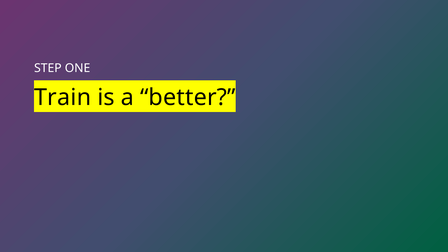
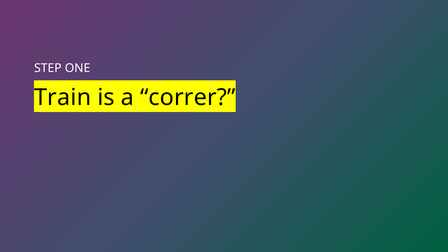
better: better -> correr (188, 97)
